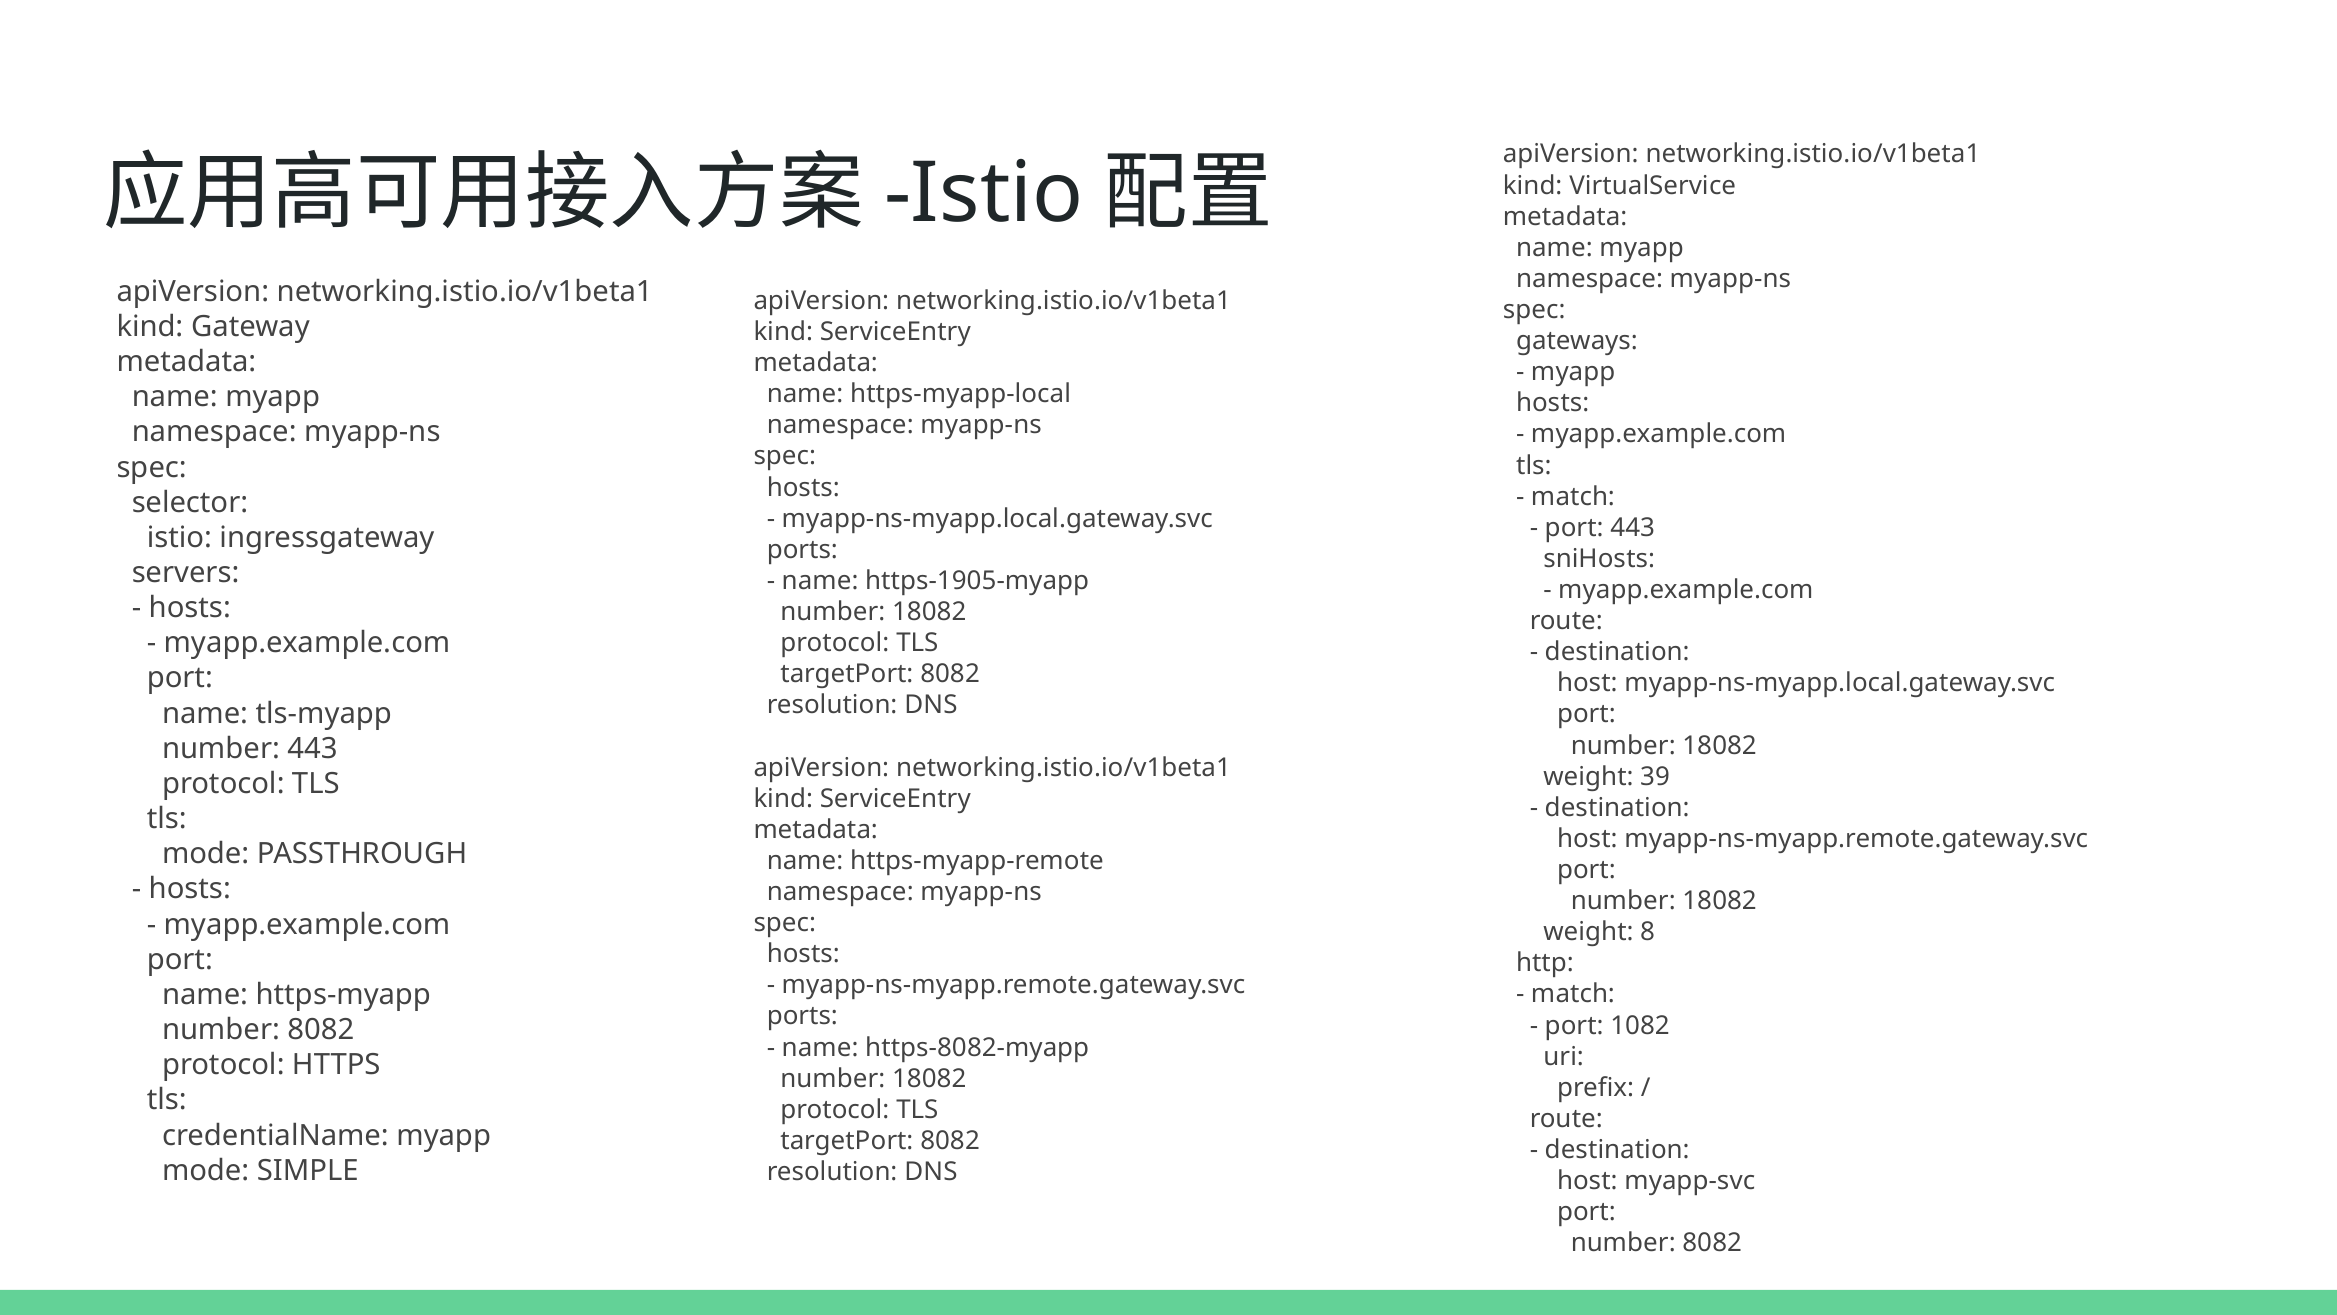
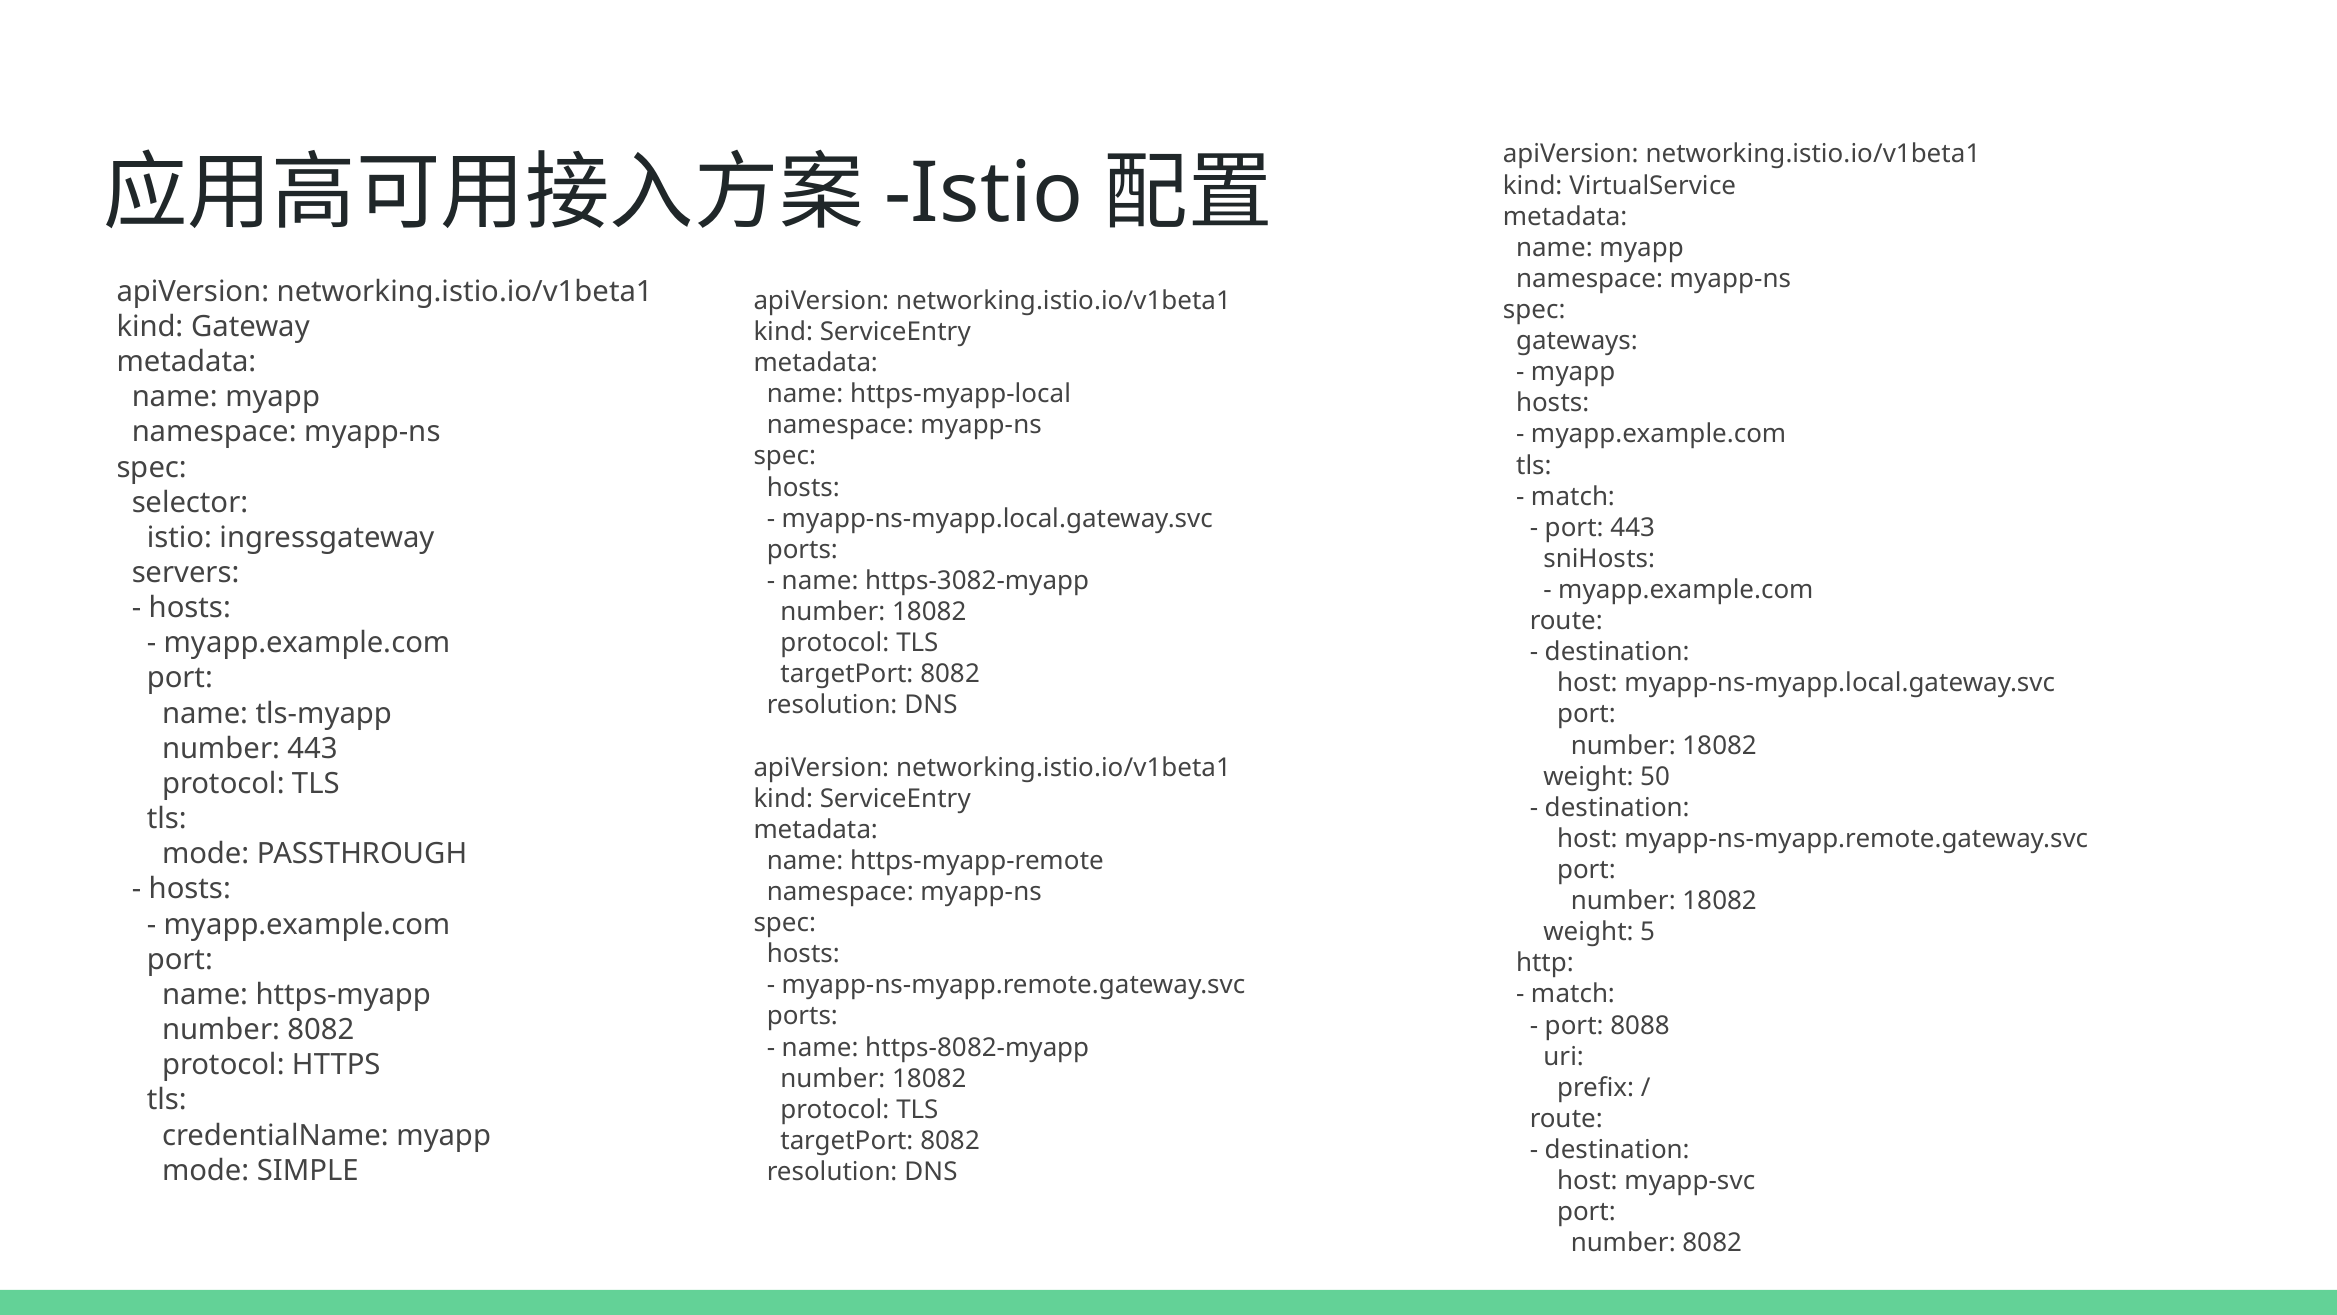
https-1905-myapp: https-1905-myapp -> https-3082-myapp (977, 581)
39: 39 -> 50 (1655, 776)
8: 8 -> 5 (1648, 932)
1082: 1082 -> 8088 (1640, 1025)
